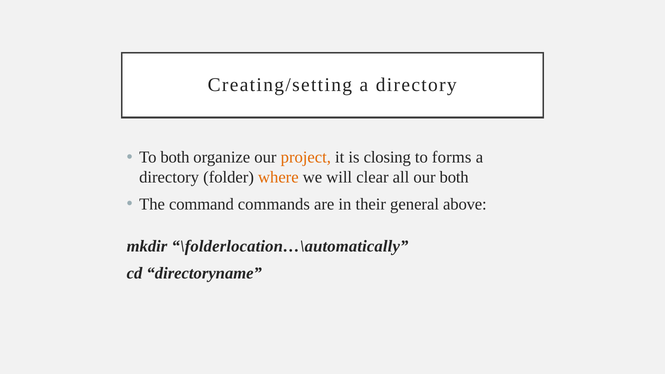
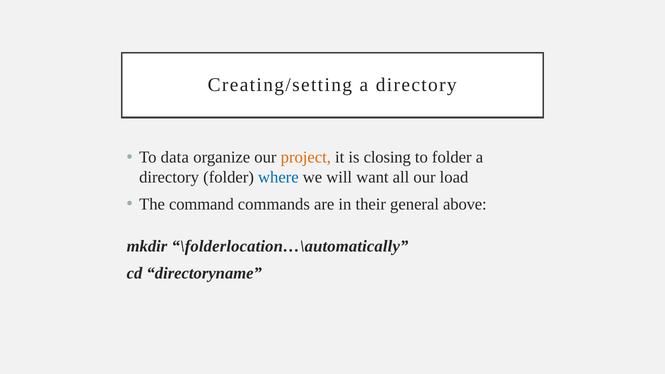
To both: both -> data (175, 158)
to forms: forms -> folder (452, 158)
where colour: orange -> blue (278, 177)
clear: clear -> want (372, 177)
our both: both -> load (454, 177)
